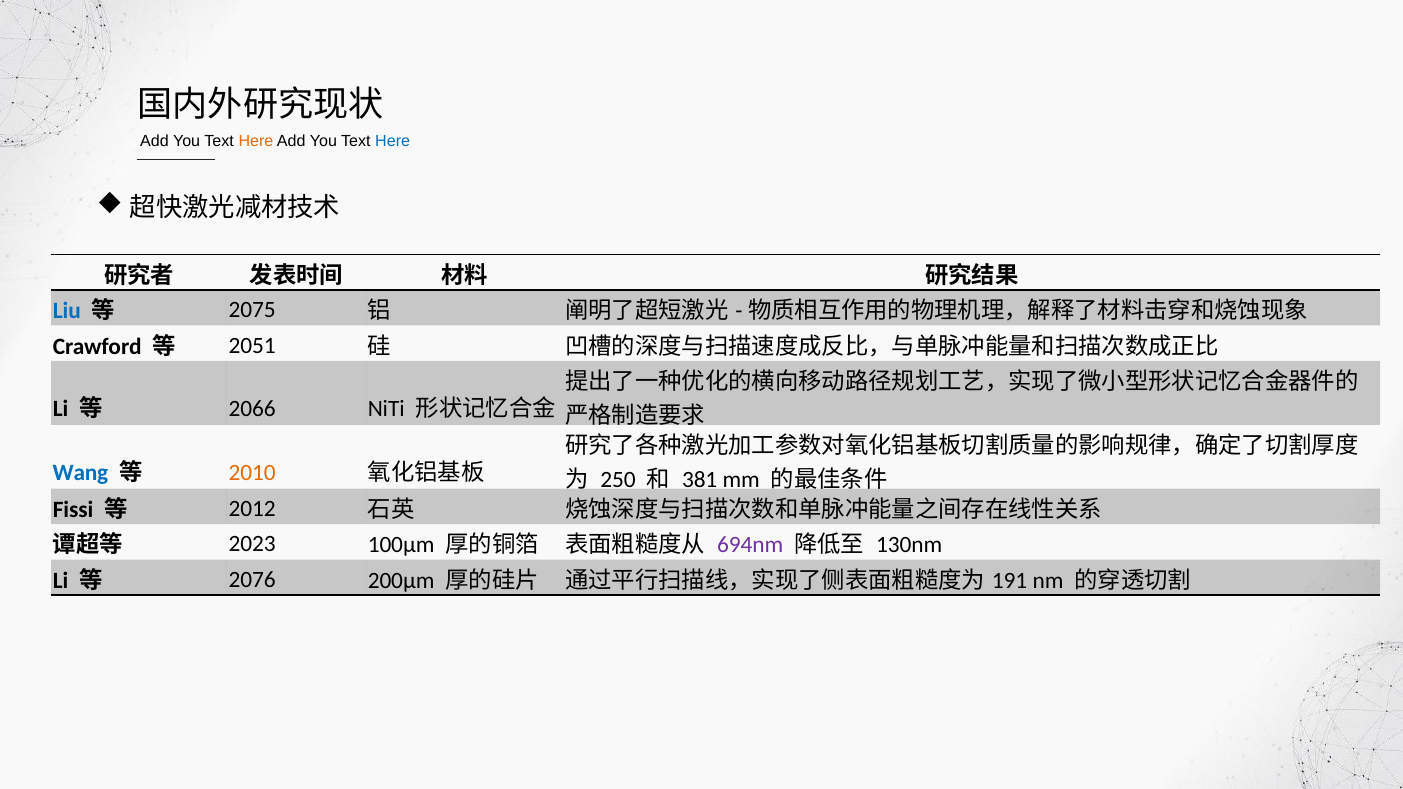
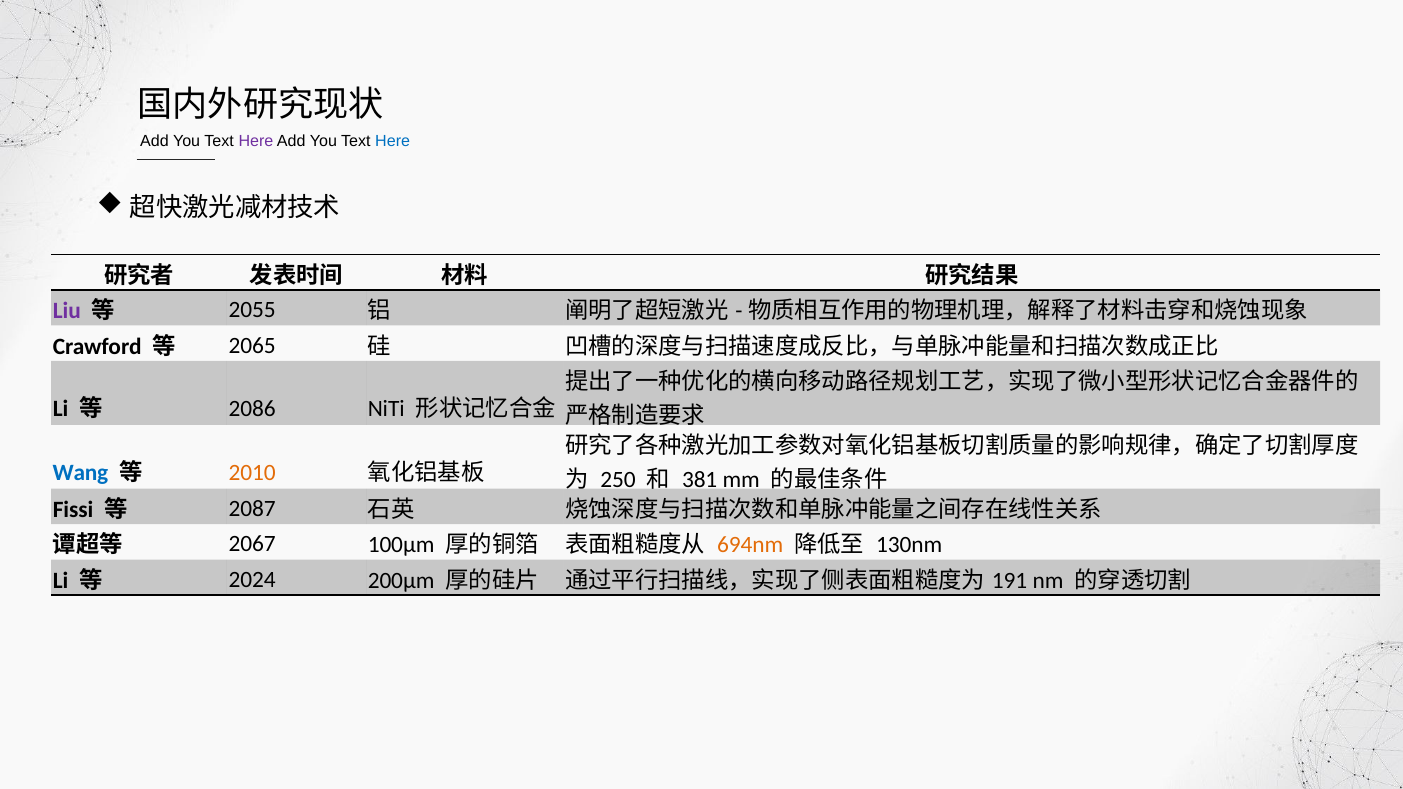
Here colour: orange -> purple (256, 141)
Liu colour: blue -> purple (67, 311)
2075: 2075 -> 2055 (252, 310)
2051: 2051 -> 2065 (252, 345)
2066: 2066 -> 2086 (252, 409)
2012: 2012 -> 2087 (252, 508)
2023: 2023 -> 2067 (252, 544)
694nm colour: purple -> orange (750, 545)
2076: 2076 -> 2024 (252, 579)
